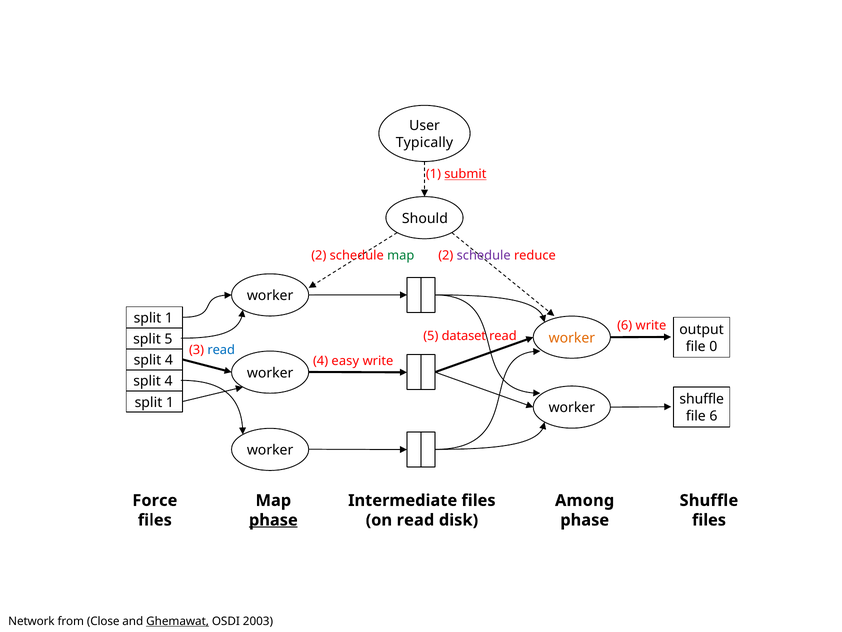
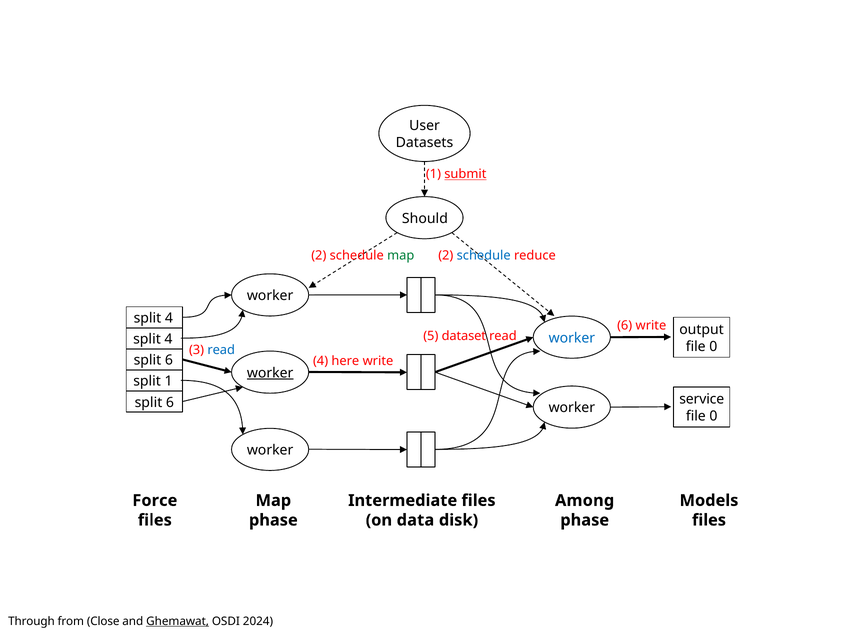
Typically: Typically -> Datasets (424, 142)
schedule colour: purple -> blue (484, 255)
1: 1 -> 4 (169, 318)
worker colour: orange -> blue (572, 338)
5: 5 -> 4 (168, 339)
4: 4 -> 6 (169, 360)
easy: easy -> here (345, 361)
worker underline: none -> present (270, 373)
4: 4 -> 1 (169, 381)
shuffle: shuffle -> service (702, 399)
1: 1 -> 6 (170, 402)
6: 6 -> 0 (713, 416)
Shuffle: Shuffle -> Models (709, 500)
phase underline: present -> none (273, 520)
on read: read -> data (415, 520)
Network: Network -> Through (31, 621)
2003: 2003 -> 2024 (258, 621)
